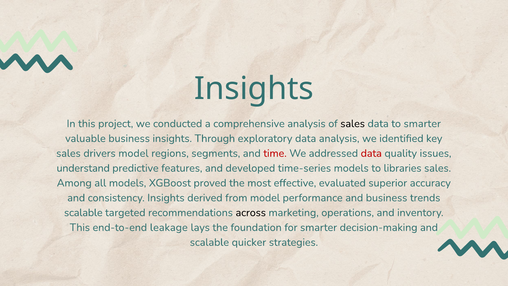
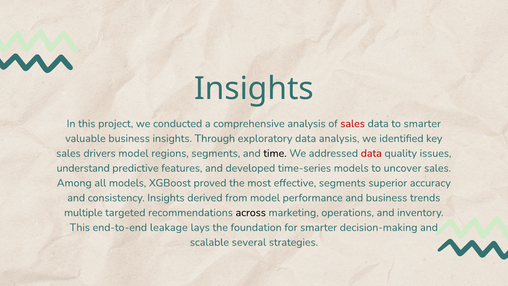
sales colour: black -> red (353, 124)
time colour: red -> black (275, 153)
libraries: libraries -> uncover (403, 168)
effective evaluated: evaluated -> segments (342, 183)
scalable: scalable -> multiple (83, 212)
quicker: quicker -> several (249, 242)
